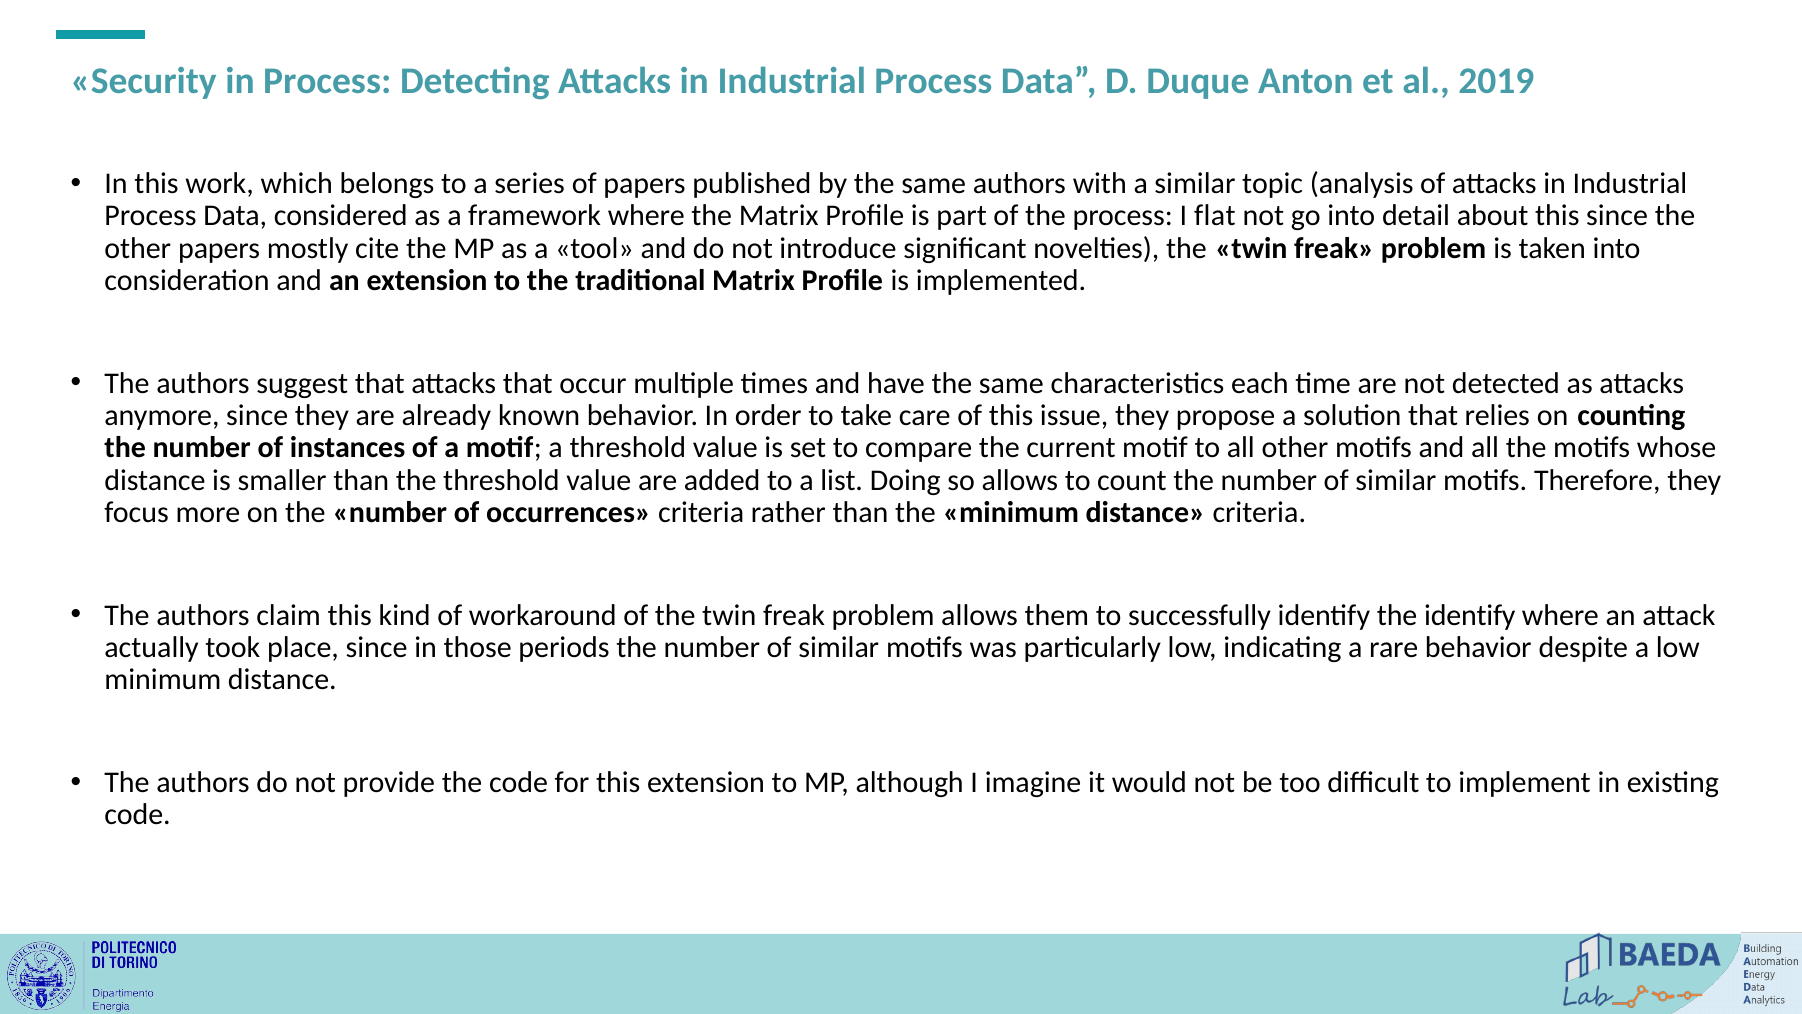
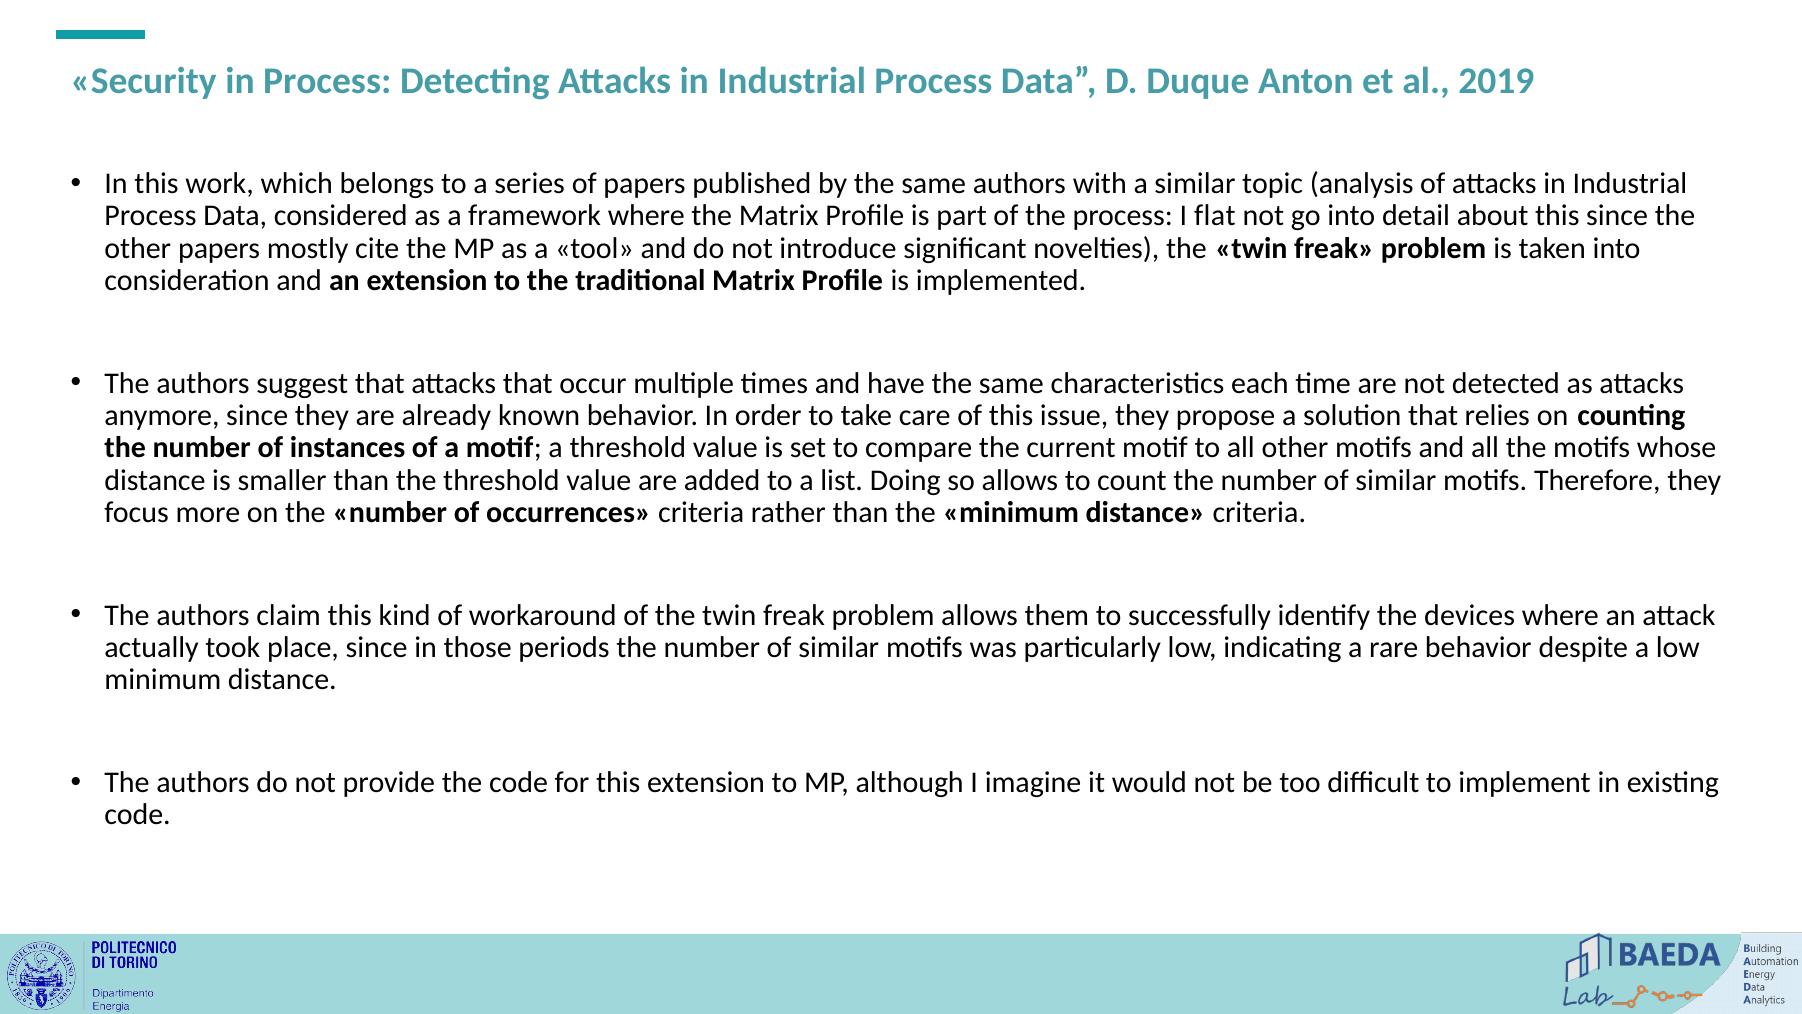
the identify: identify -> devices (1470, 615)
